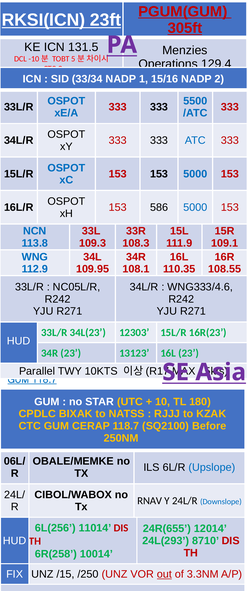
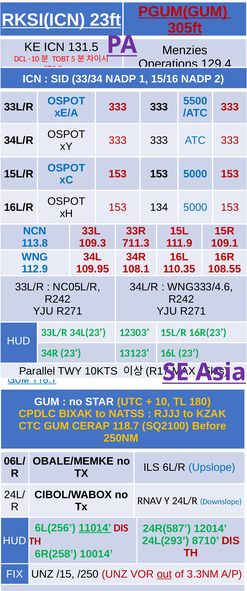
586: 586 -> 134 (159, 207)
108.3: 108.3 -> 711.3 (136, 243)
11014 underline: none -> present (95, 528)
24R(655: 24R(655 -> 24R(587 (167, 529)
